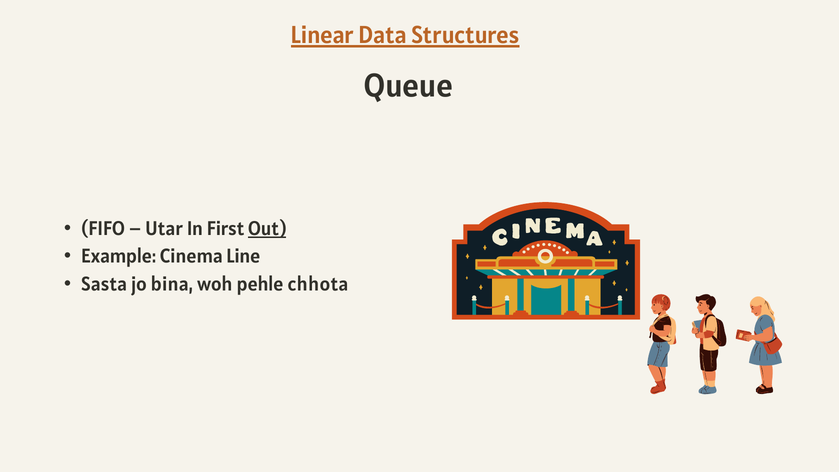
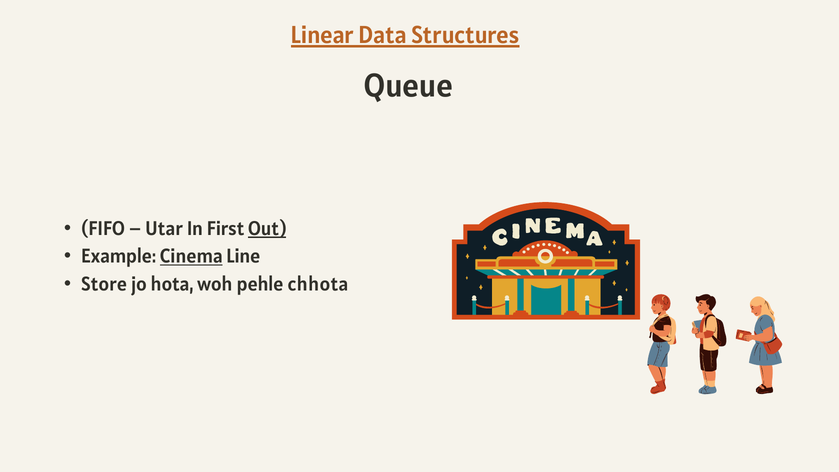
Cinema underline: none -> present (191, 256)
Sasta: Sasta -> Store (104, 284)
bina: bina -> hota (172, 284)
